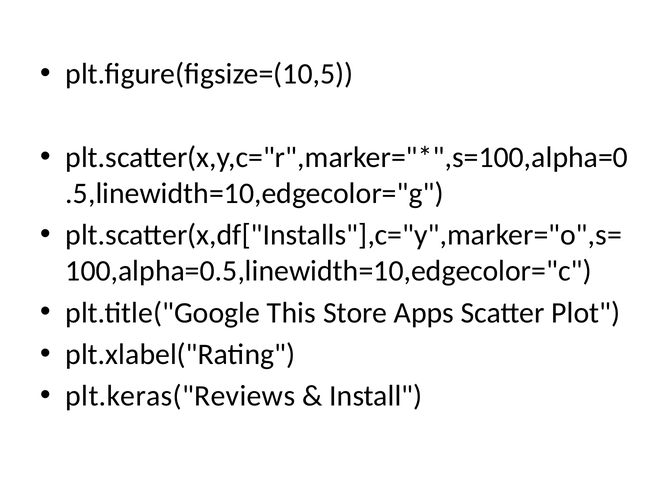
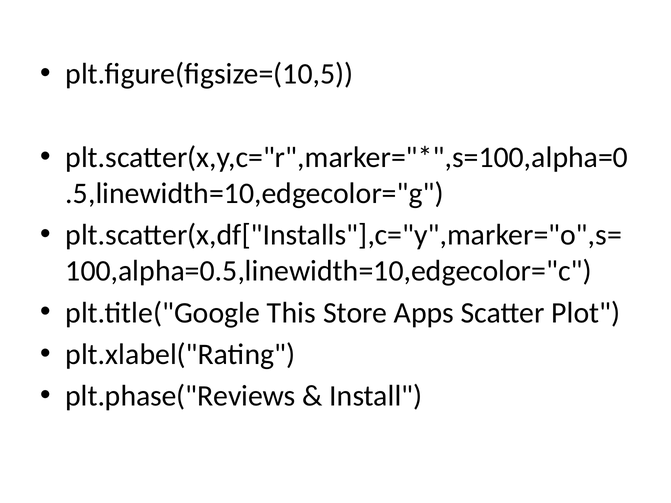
plt.keras("Reviews: plt.keras("Reviews -> plt.phase("Reviews (181, 396)
